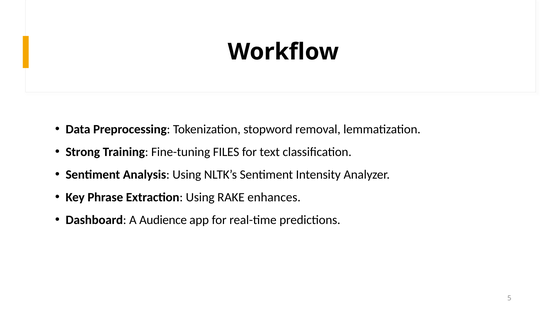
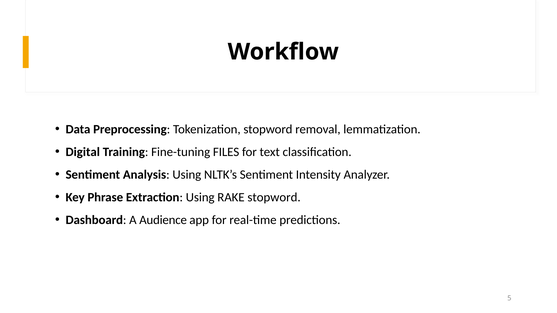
Strong: Strong -> Digital (83, 152)
RAKE enhances: enhances -> stopword (274, 197)
